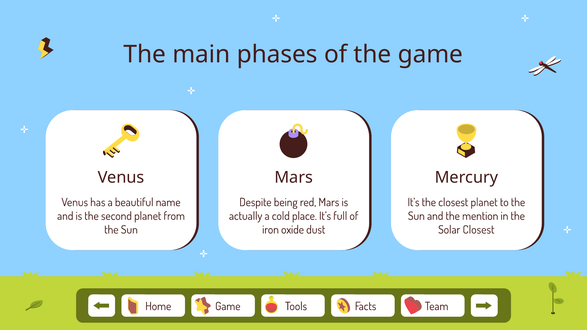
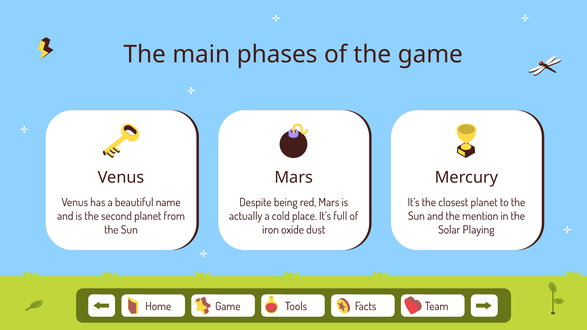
Solar Closest: Closest -> Playing (479, 230)
